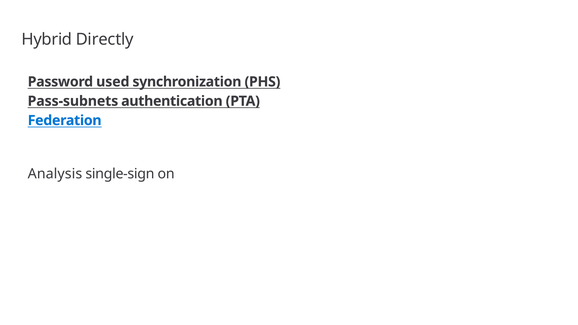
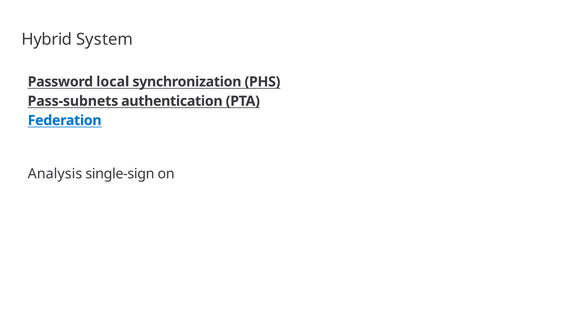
Directly: Directly -> System (105, 39)
used: used -> local (113, 82)
